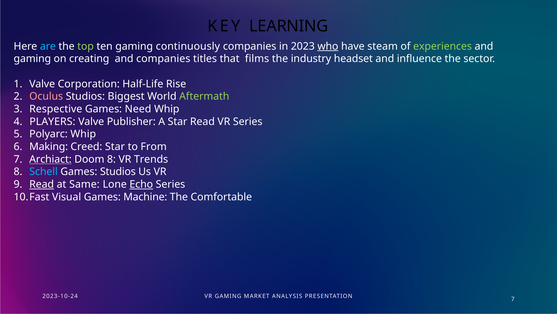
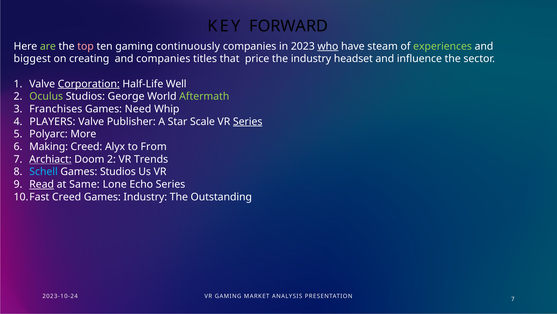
LEARNING: LEARNING -> FORWARD (289, 26)
are colour: light blue -> light green (48, 46)
top colour: light green -> pink (86, 46)
gaming: gaming -> biggest (32, 59)
films: films -> price (257, 59)
Corporation underline: none -> present (89, 84)
Rise: Rise -> Well (176, 84)
Oculus colour: pink -> light green (46, 96)
Biggest: Biggest -> George (126, 96)
Respective: Respective -> Franchises (56, 109)
Star Read: Read -> Scale (202, 121)
Series underline: none -> present (248, 121)
Polyarc Whip: Whip -> More (83, 134)
Creed Star: Star -> Alyx (115, 146)
Doom 8: 8 -> 2 (111, 159)
Echo underline: present -> none (141, 184)
Visual: Visual -> Creed (67, 197)
Games Machine: Machine -> Industry (145, 197)
Comfortable: Comfortable -> Outstanding (221, 197)
